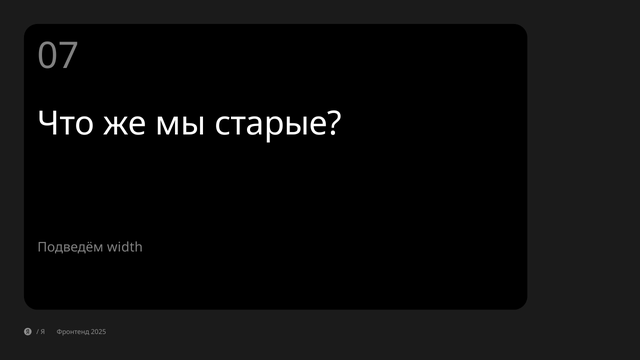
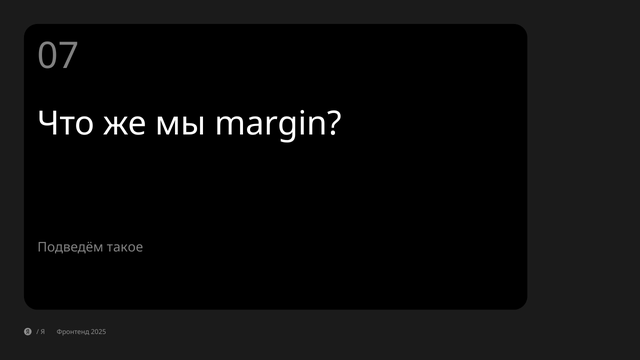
старые: старые -> margin (278, 124)
width: width -> такое (125, 247)
